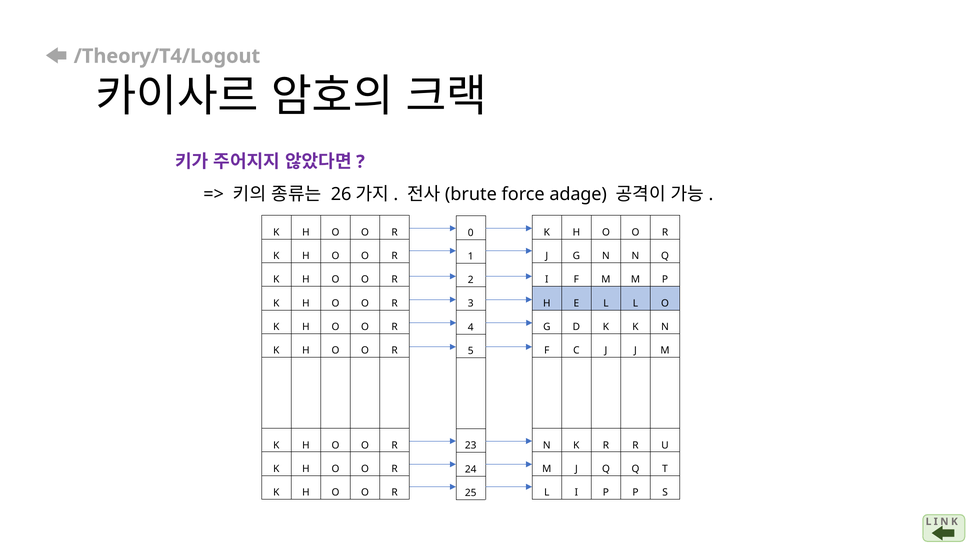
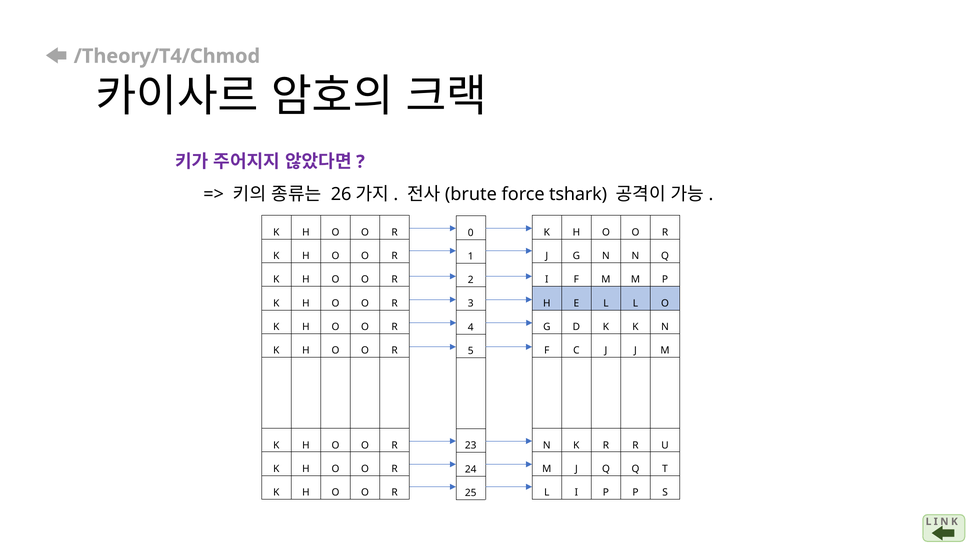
/Theory/T4/Logout: /Theory/T4/Logout -> /Theory/T4/Chmod (167, 56)
adage: adage -> tshark (578, 194)
